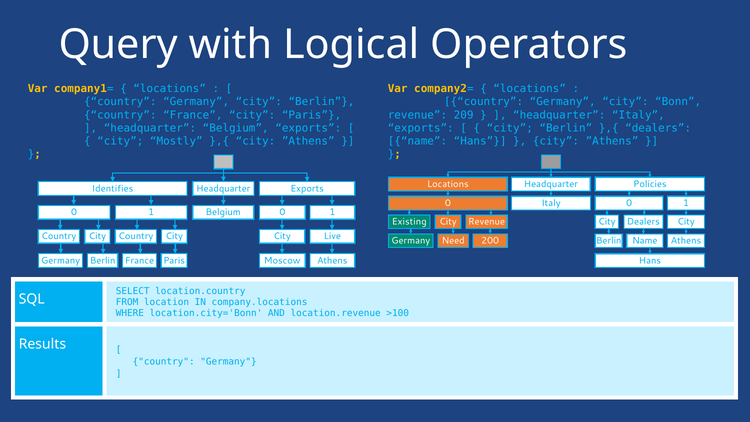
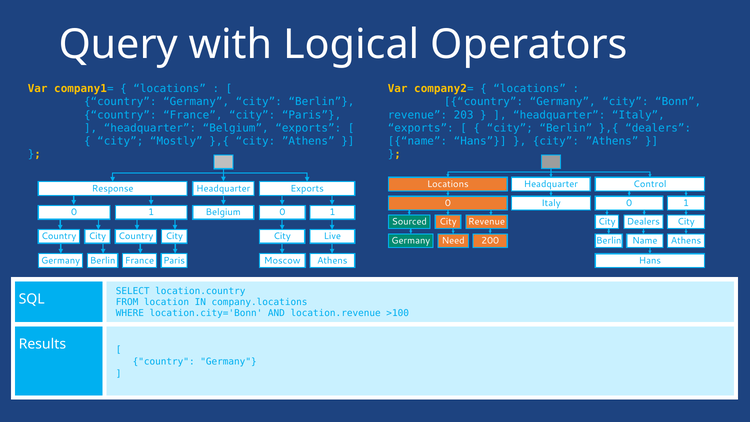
209: 209 -> 203 (464, 115)
Policies: Policies -> Control (650, 184)
Identifies: Identifies -> Response (113, 188)
Existing: Existing -> Sourced (409, 222)
